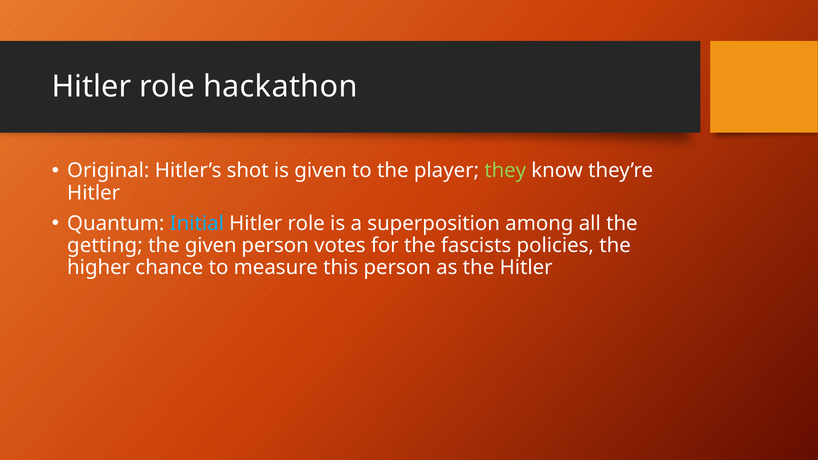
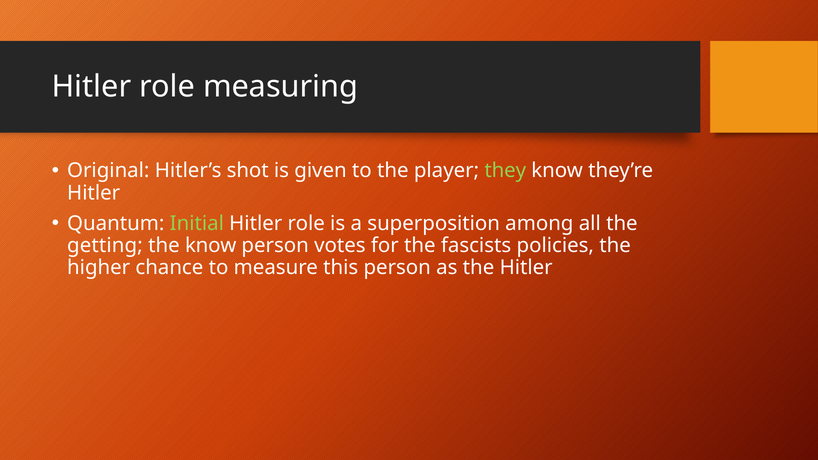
hackathon: hackathon -> measuring (280, 87)
Initial colour: light blue -> light green (197, 223)
the given: given -> know (211, 246)
